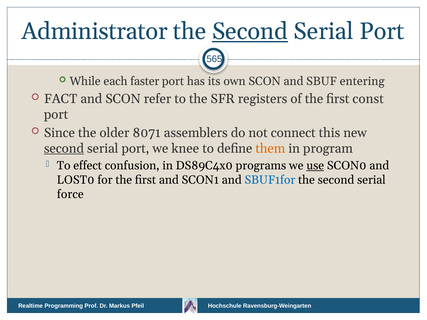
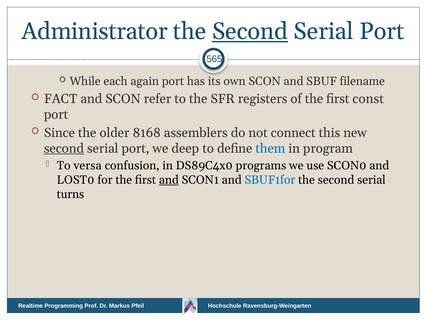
faster: faster -> again (145, 81)
entering: entering -> filename (362, 81)
8071: 8071 -> 8168 (147, 133)
knee: knee -> deep (185, 149)
them colour: orange -> blue (270, 149)
effect: effect -> versa (88, 166)
use underline: present -> none (315, 166)
and underline: none -> present (169, 180)
force: force -> turns (70, 194)
